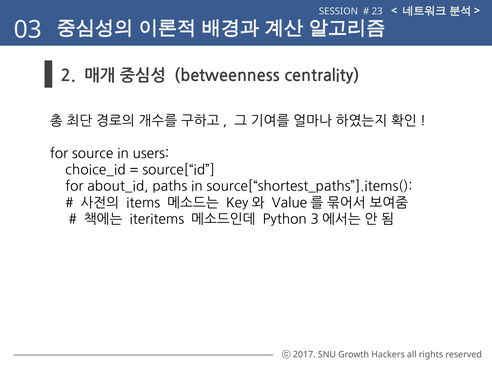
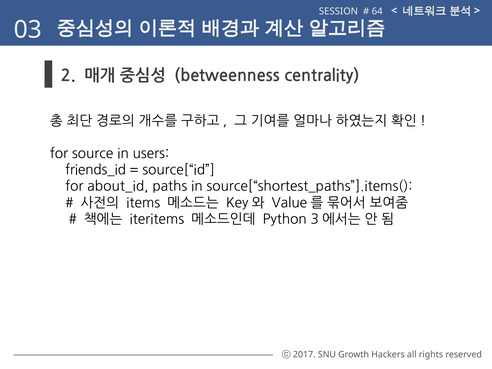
23: 23 -> 64 (377, 11)
choice_id: choice_id -> friends_id (96, 170)
